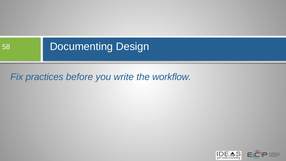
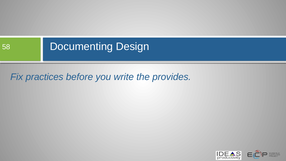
workflow: workflow -> provides (172, 77)
